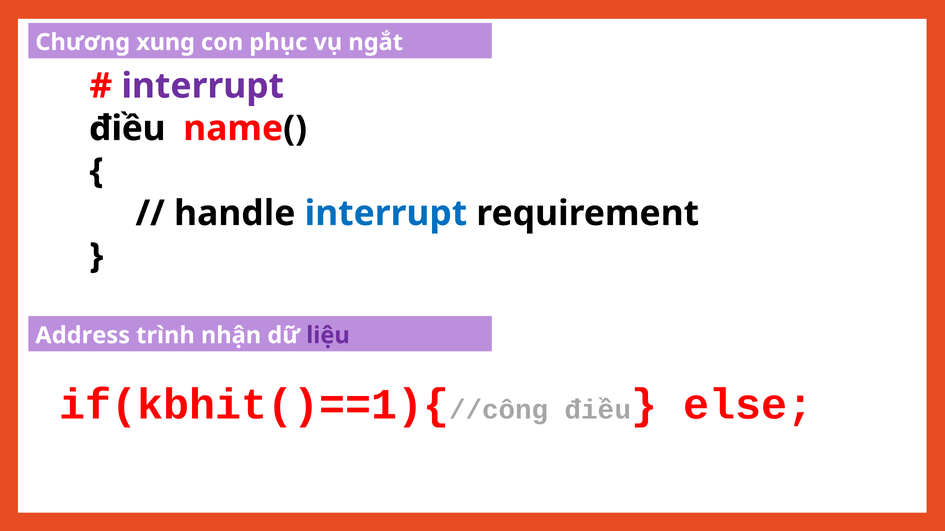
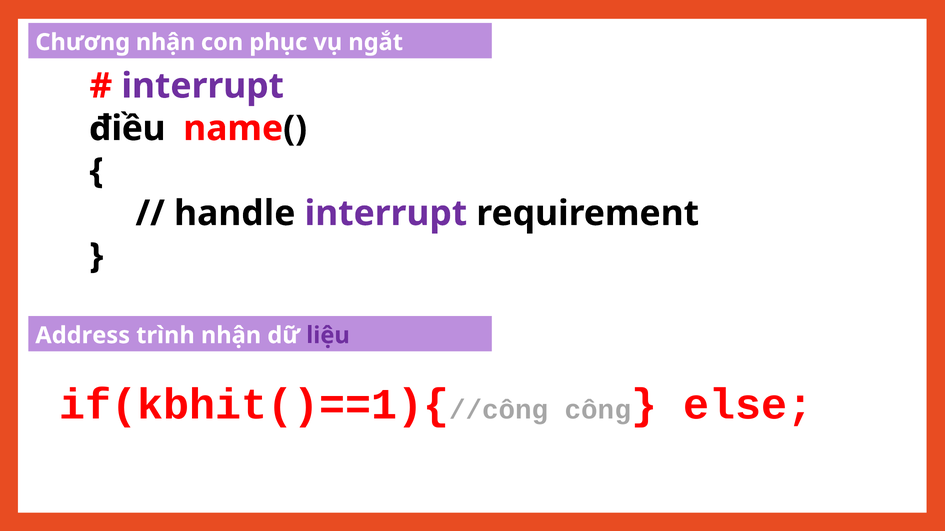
Chương xung: xung -> nhận (166, 42)
interrupt colour: blue -> purple (386, 214)
điều: điều -> công (598, 410)
